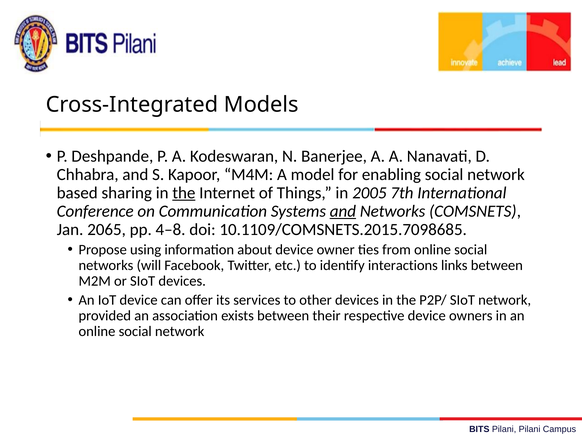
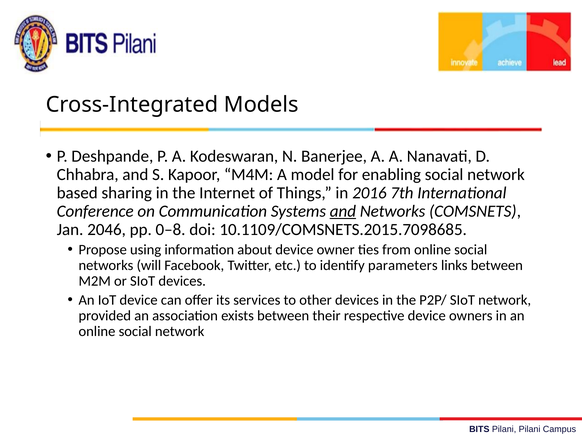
the underline: present -> none (184, 193)
2005: 2005 -> 2016 (369, 193)
2065: 2065 -> 2046 (107, 229)
4–8: 4–8 -> 0–8 (171, 229)
interactions: interactions -> parameters (403, 265)
